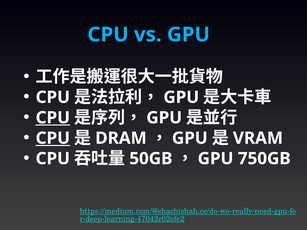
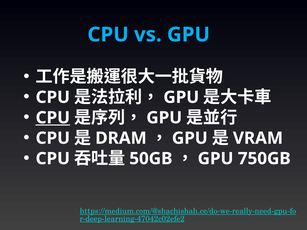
CPU underline: present -> none (53, 138)
